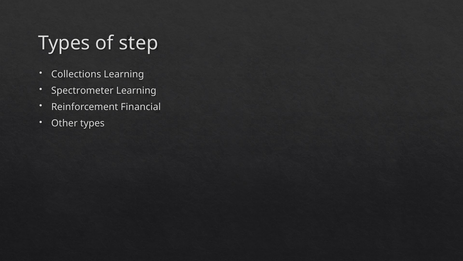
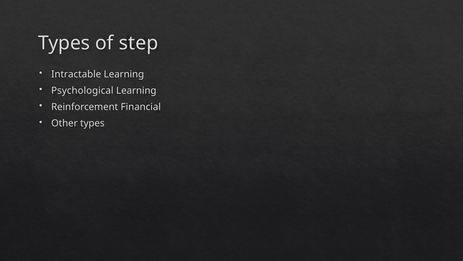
Collections: Collections -> Intractable (76, 74)
Spectrometer: Spectrometer -> Psychological (82, 90)
